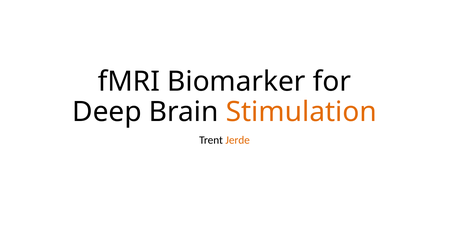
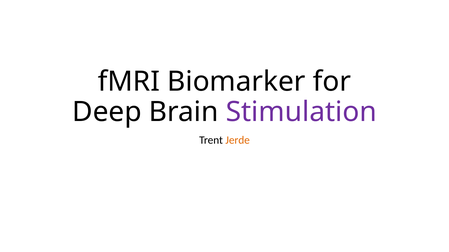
Stimulation colour: orange -> purple (301, 112)
